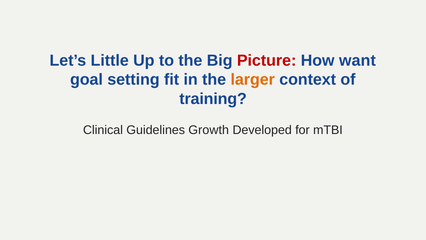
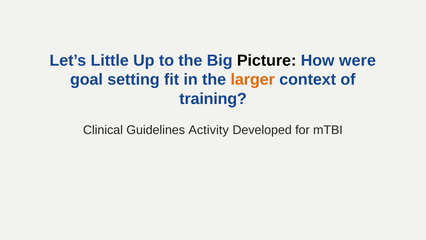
Picture colour: red -> black (267, 60)
want: want -> were (357, 60)
Growth: Growth -> Activity (209, 130)
